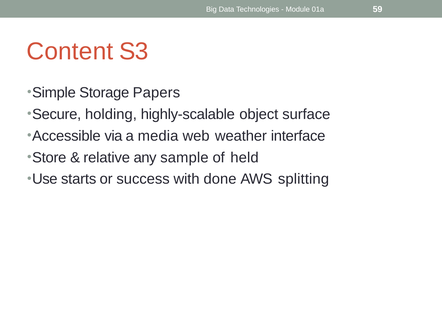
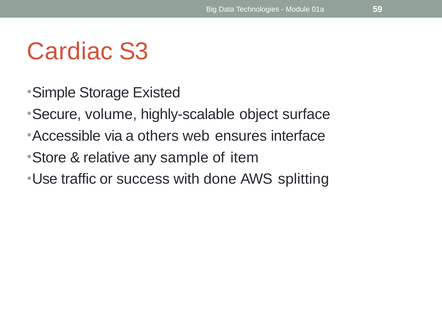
Content: Content -> Cardiac (70, 51)
Papers: Papers -> Existed (157, 93)
holding: holding -> volume (111, 114)
media: media -> others (158, 136)
weather: weather -> ensures (241, 136)
held: held -> item (245, 158)
starts: starts -> traffic (79, 179)
